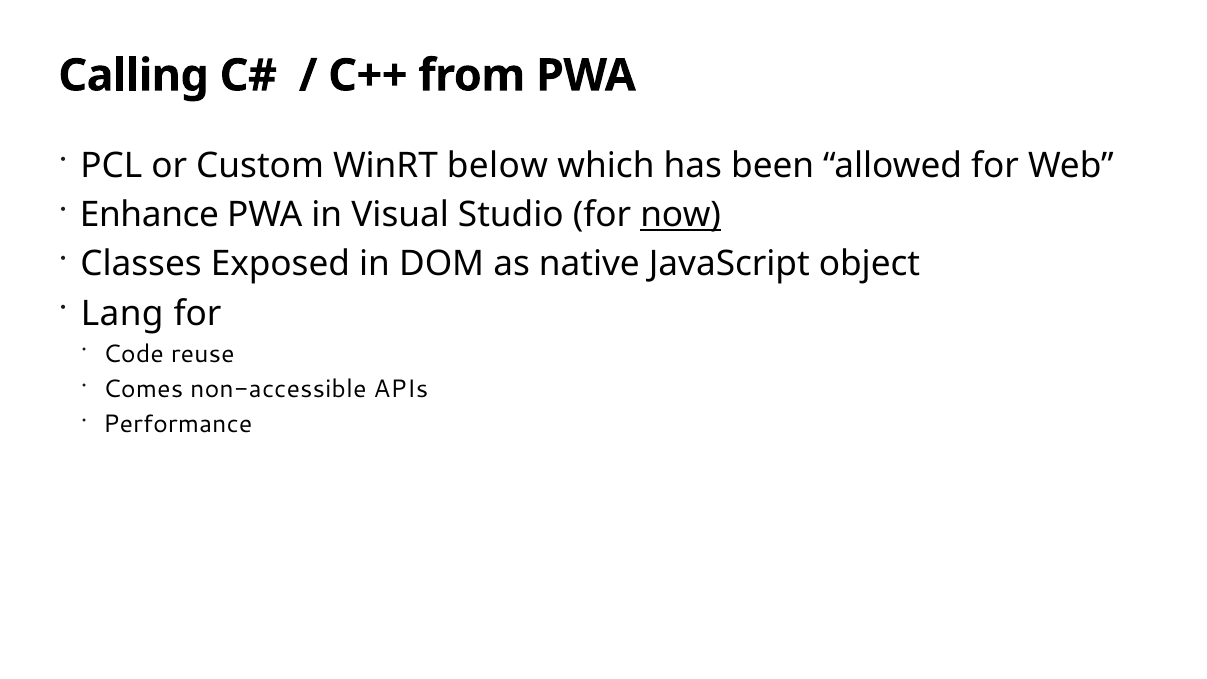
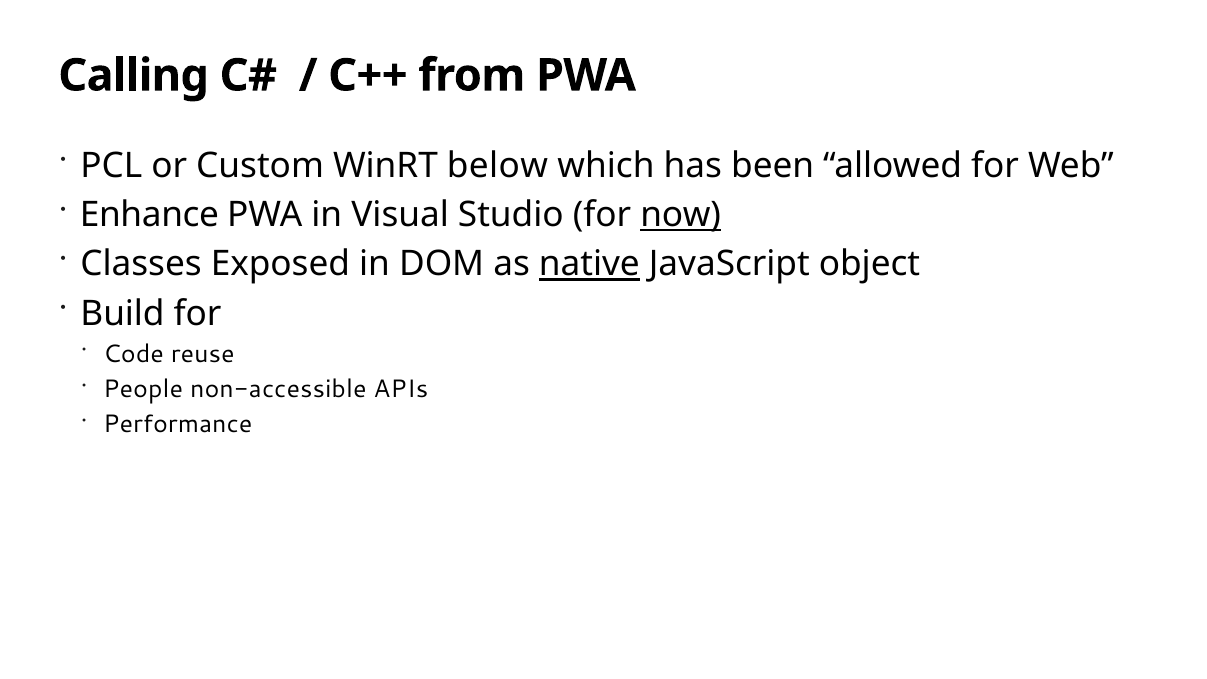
native underline: none -> present (589, 264)
Lang: Lang -> Build (122, 314)
Comes: Comes -> People (143, 389)
